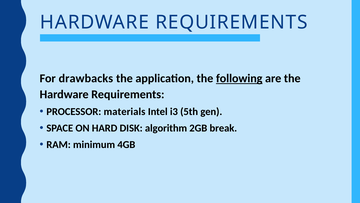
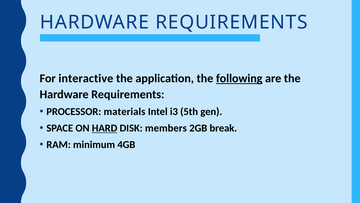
drawbacks: drawbacks -> interactive (86, 78)
HARD underline: none -> present (105, 128)
algorithm: algorithm -> members (166, 128)
